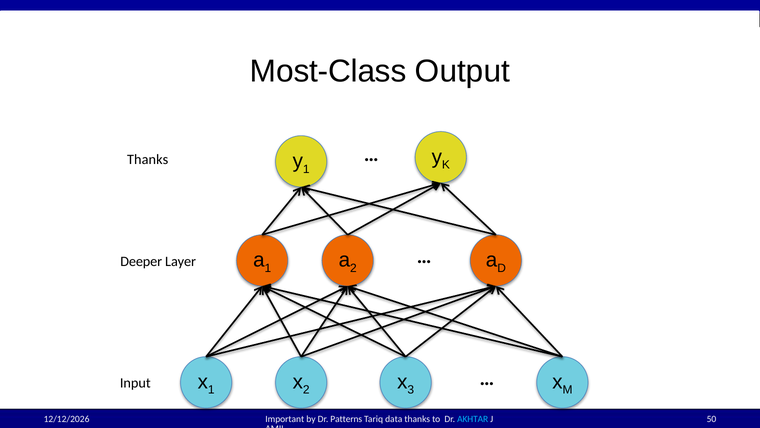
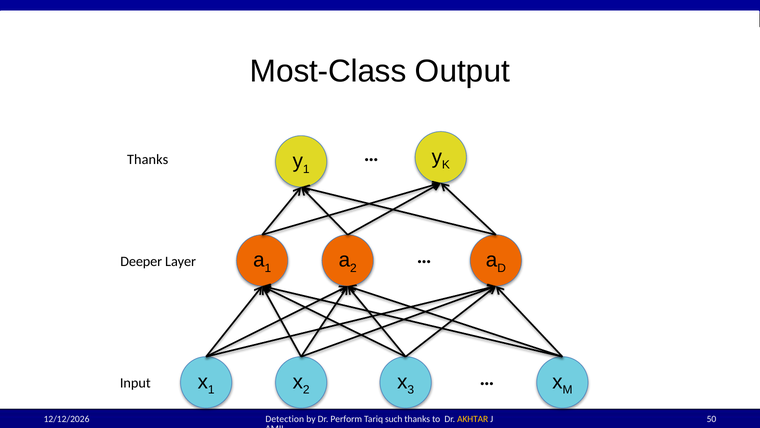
Important: Important -> Detection (285, 419)
Patterns: Patterns -> Perform (346, 419)
data: data -> such (394, 419)
AKHTAR colour: light blue -> yellow (473, 419)
